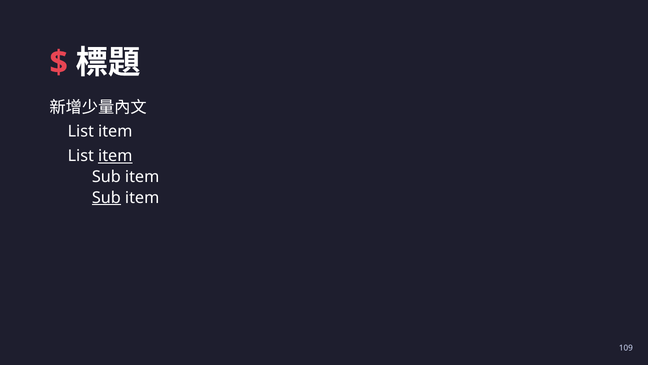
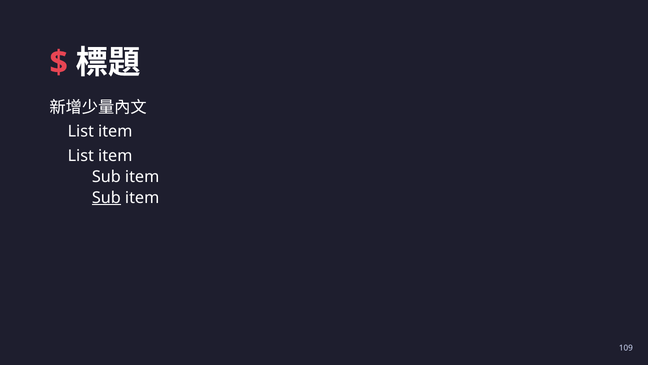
item underline: present -> none (115, 156)
